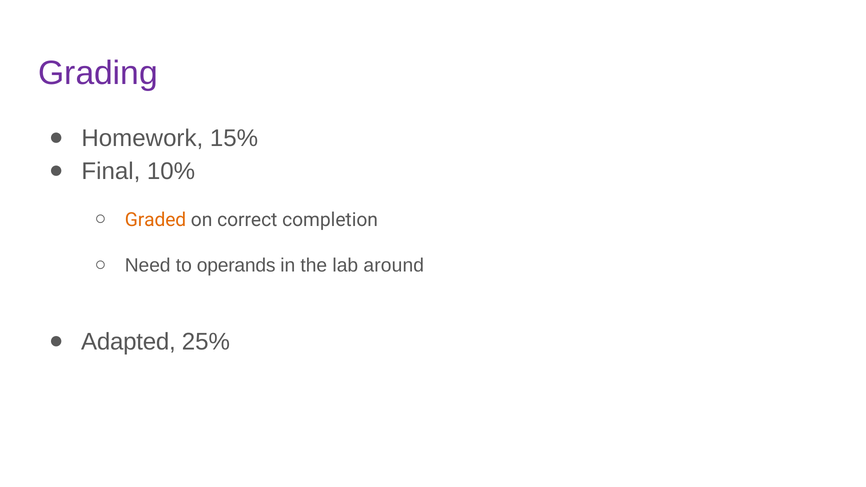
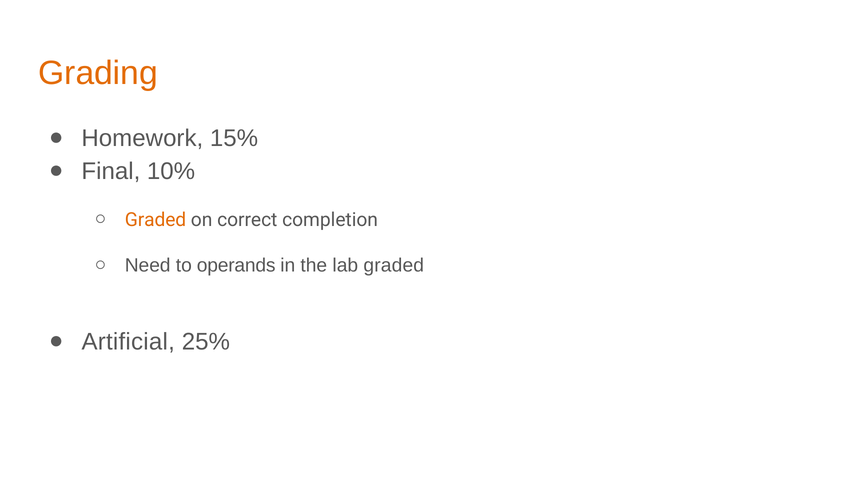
Grading colour: purple -> orange (98, 73)
lab around: around -> graded (394, 266)
Adapted: Adapted -> Artificial (128, 342)
